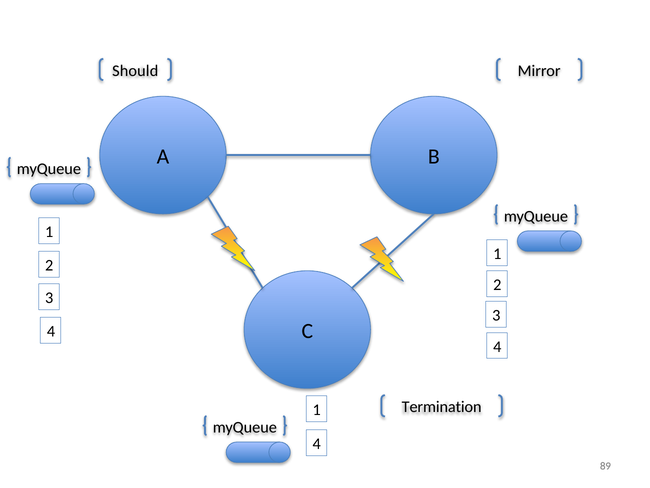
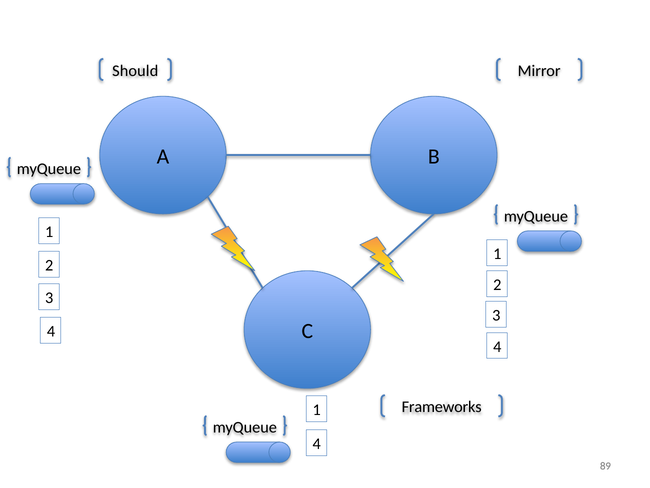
Termination: Termination -> Frameworks (442, 407)
